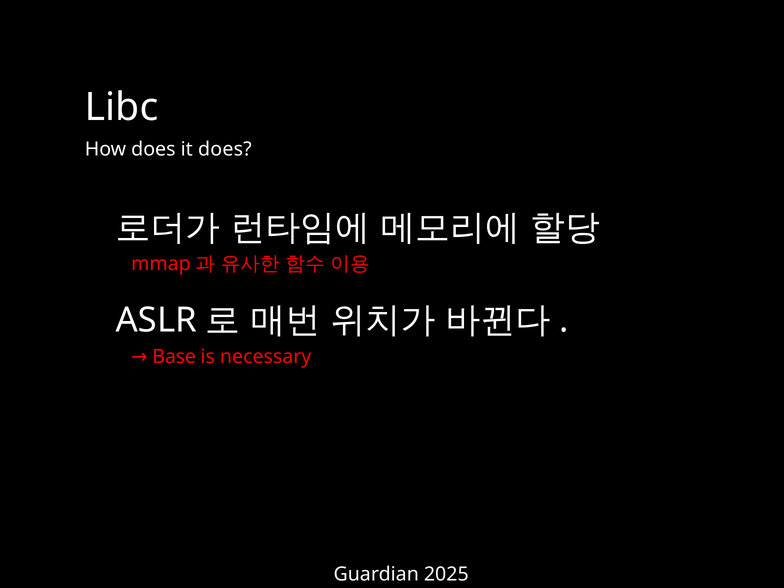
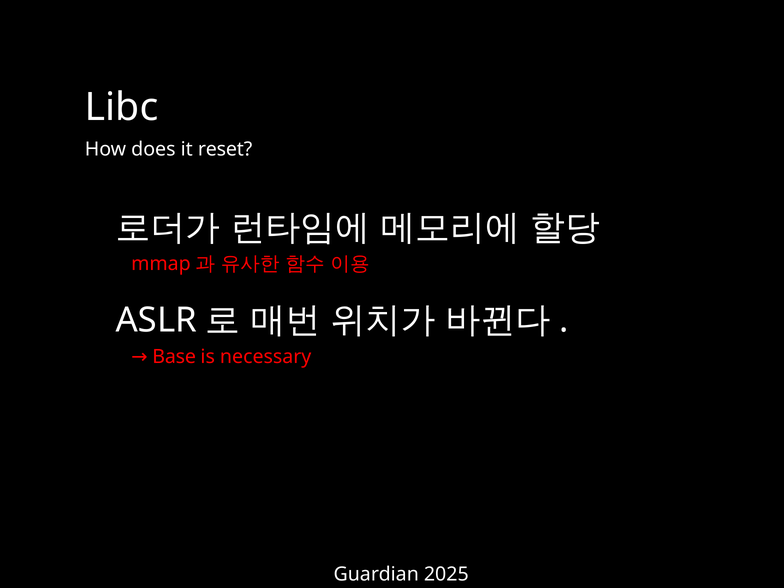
it does: does -> reset (225, 150)
